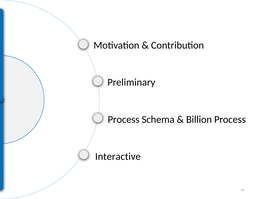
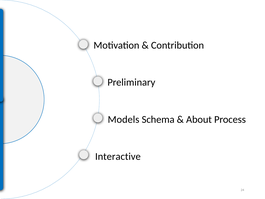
Process: Process -> Models (124, 119)
Billion: Billion -> About (199, 119)
